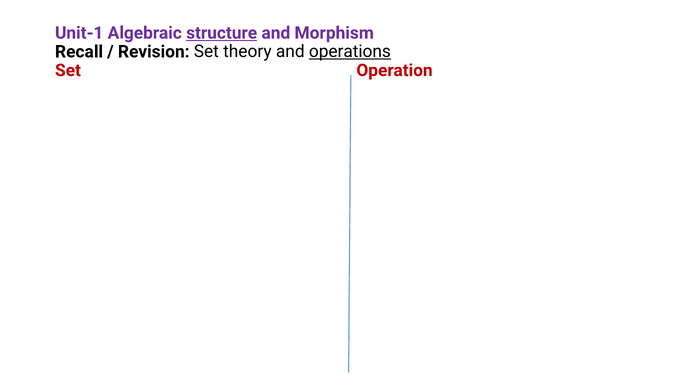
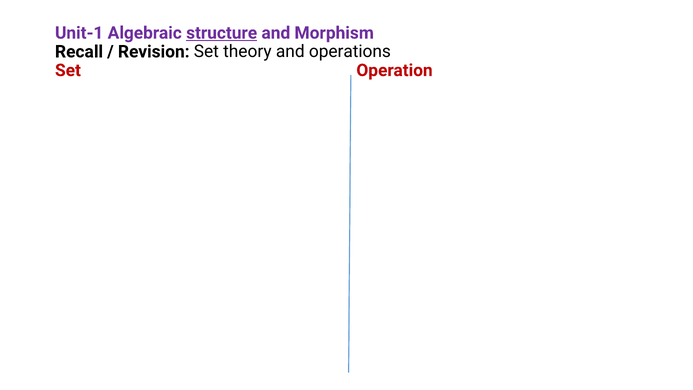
operations underline: present -> none (350, 52)
